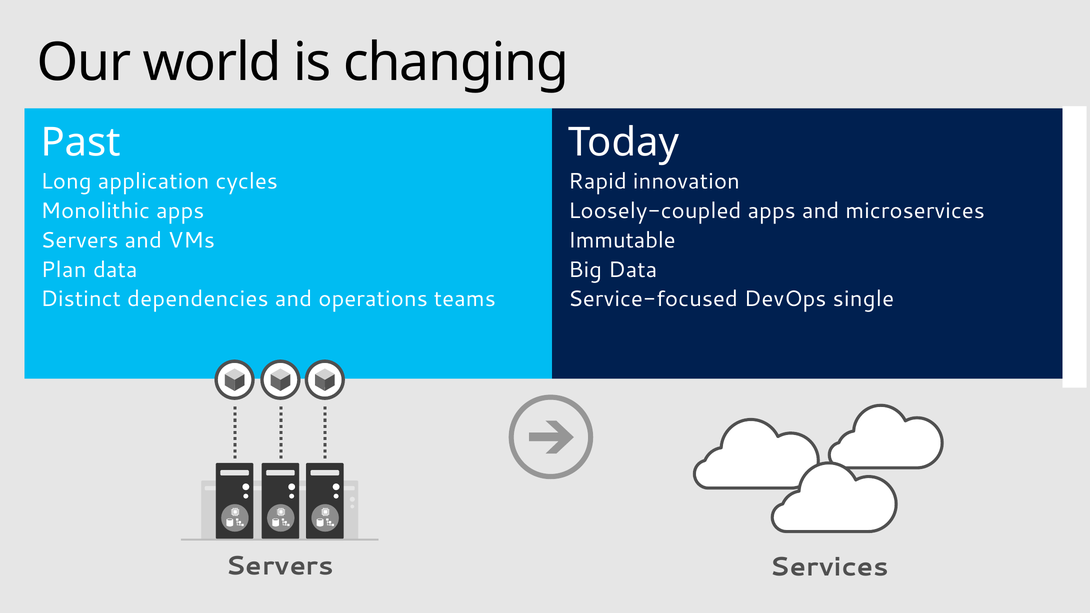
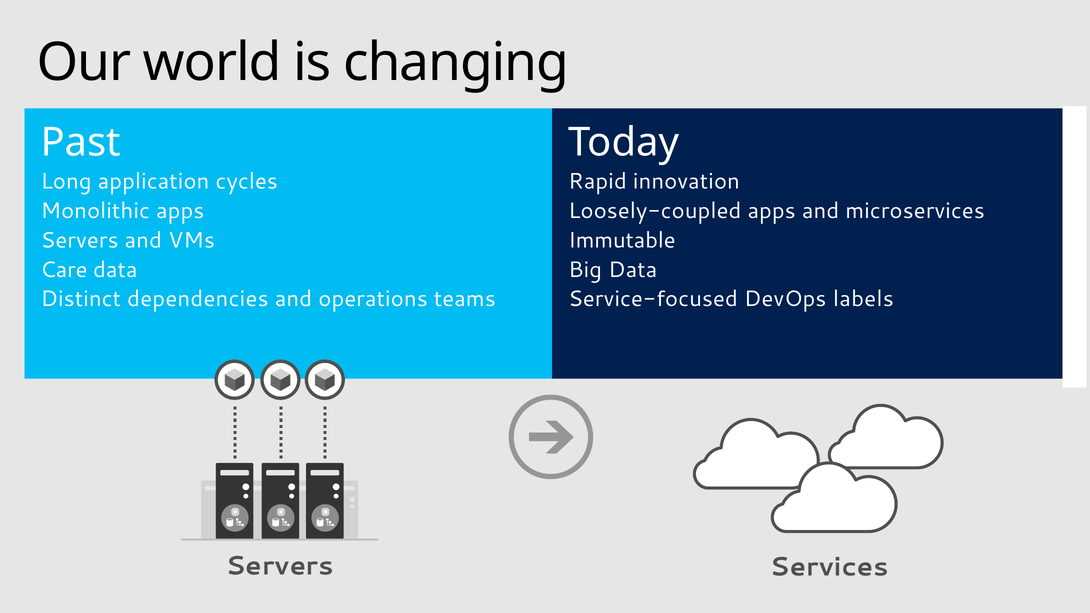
Plan: Plan -> Care (64, 270)
single: single -> labels (863, 299)
